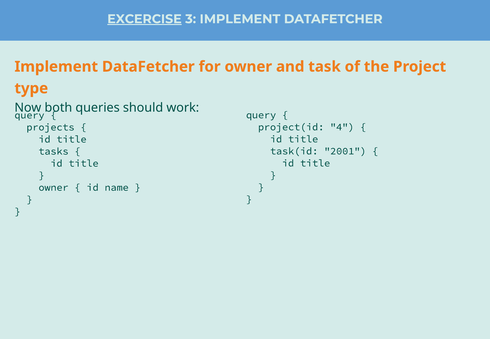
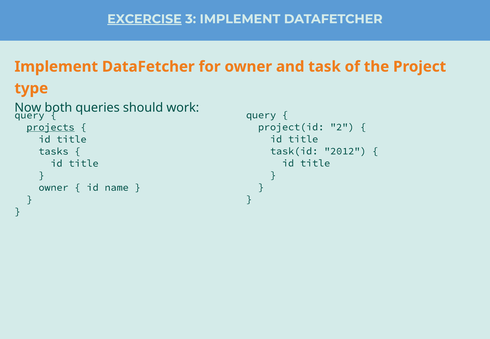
4: 4 -> 2 (342, 127)
projects underline: none -> present (50, 127)
2001: 2001 -> 2012 (345, 151)
